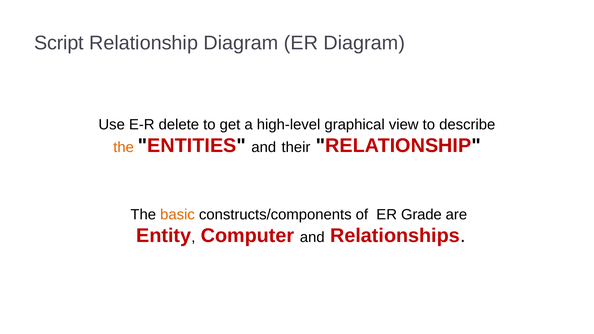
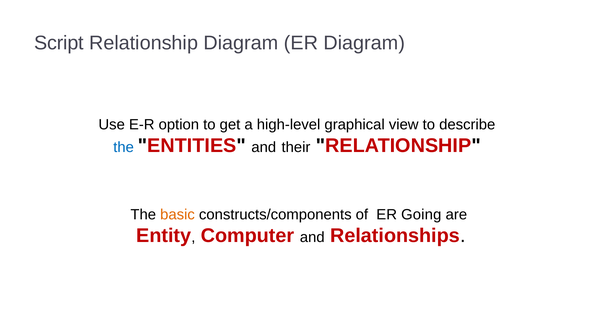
delete: delete -> option (179, 125)
the colour: orange -> blue (124, 147)
Grade: Grade -> Going (421, 215)
